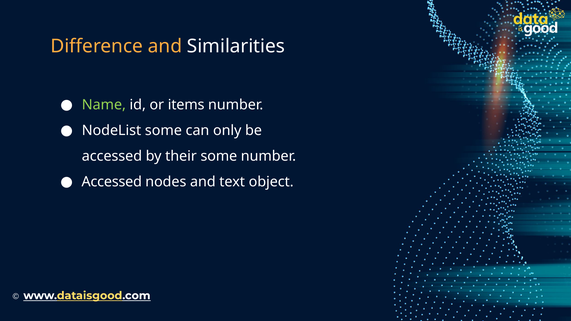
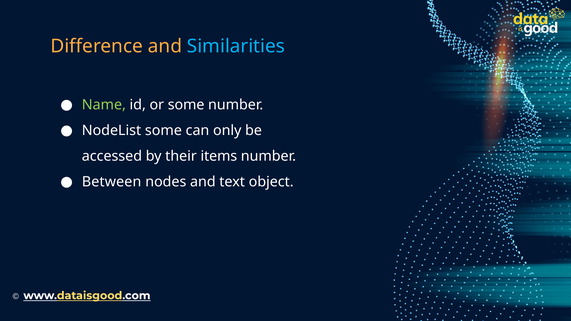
Similarities colour: white -> light blue (236, 46)
or items: items -> some (186, 105)
their some: some -> items (219, 156)
Accessed: Accessed -> Between (112, 182)
